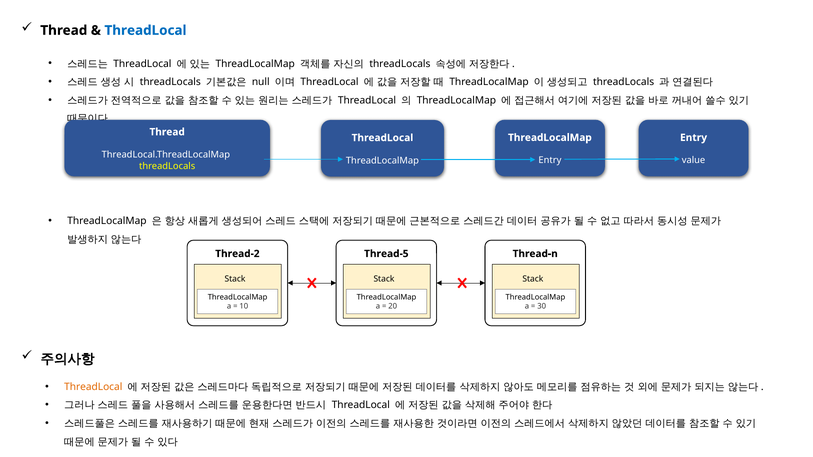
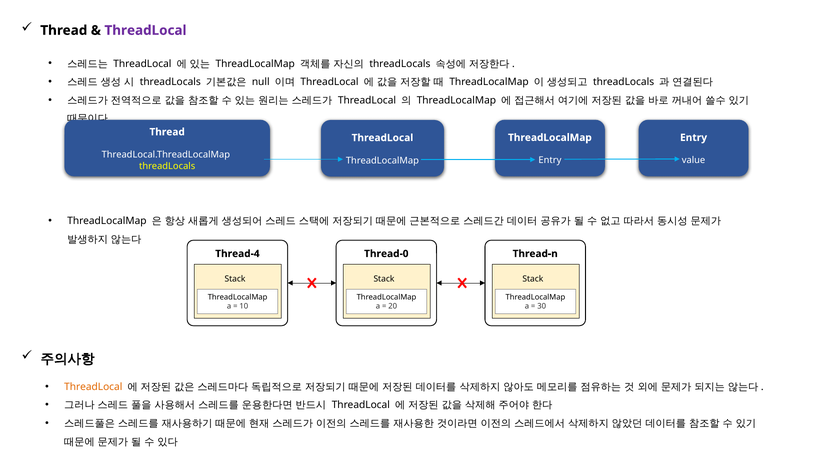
ThreadLocal colour: blue -> purple (146, 30)
Thread-2: Thread-2 -> Thread-4 (237, 254)
Thread-5: Thread-5 -> Thread-0 (386, 254)
